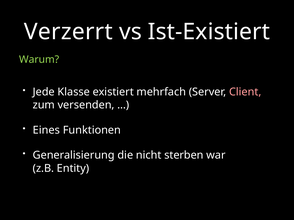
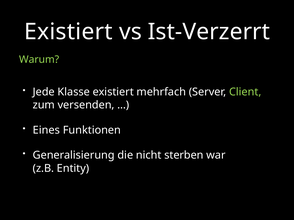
Verzerrt: Verzerrt -> Existiert (68, 32)
Ist-Existiert: Ist-Existiert -> Ist-Verzerrt (209, 32)
Client colour: pink -> light green (245, 92)
